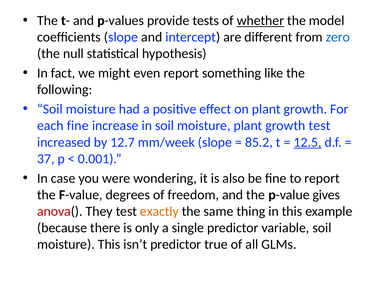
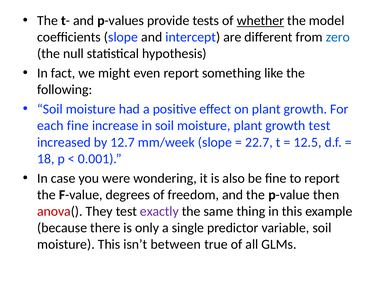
85.2: 85.2 -> 22.7 (259, 142)
12.5 underline: present -> none (308, 142)
37: 37 -> 18 (46, 159)
gives: gives -> then (326, 195)
exactly colour: orange -> purple (159, 211)
isn’t predictor: predictor -> between (176, 244)
